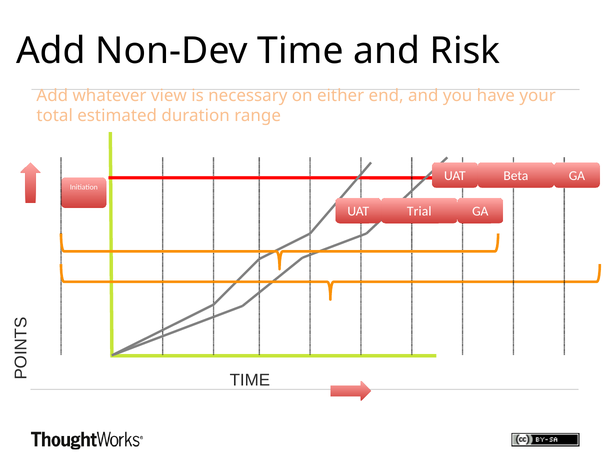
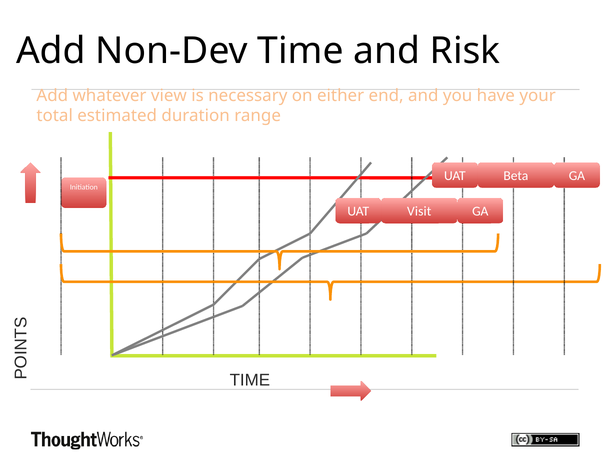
Trial: Trial -> Visit (419, 212)
